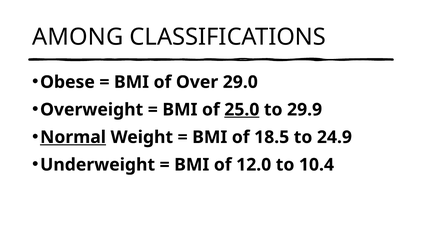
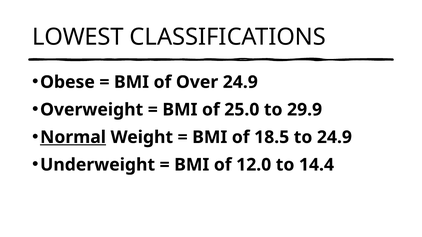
AMONG: AMONG -> LOWEST (78, 37)
Over 29.0: 29.0 -> 24.9 (240, 82)
25.0 underline: present -> none (242, 110)
10.4: 10.4 -> 14.4 (316, 165)
